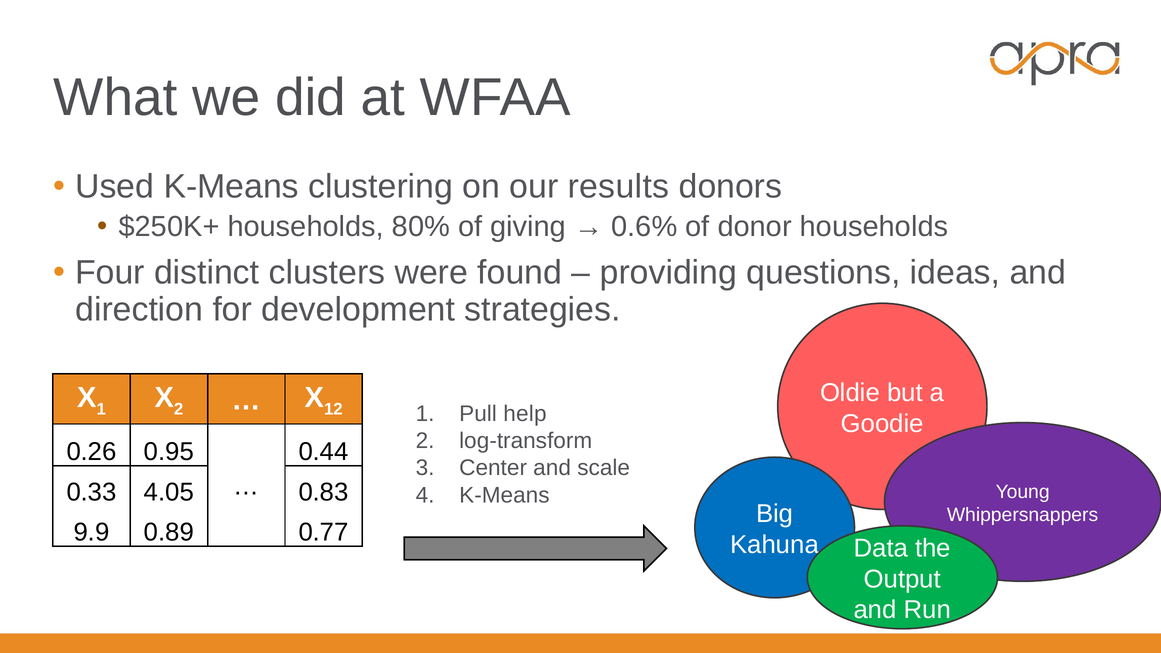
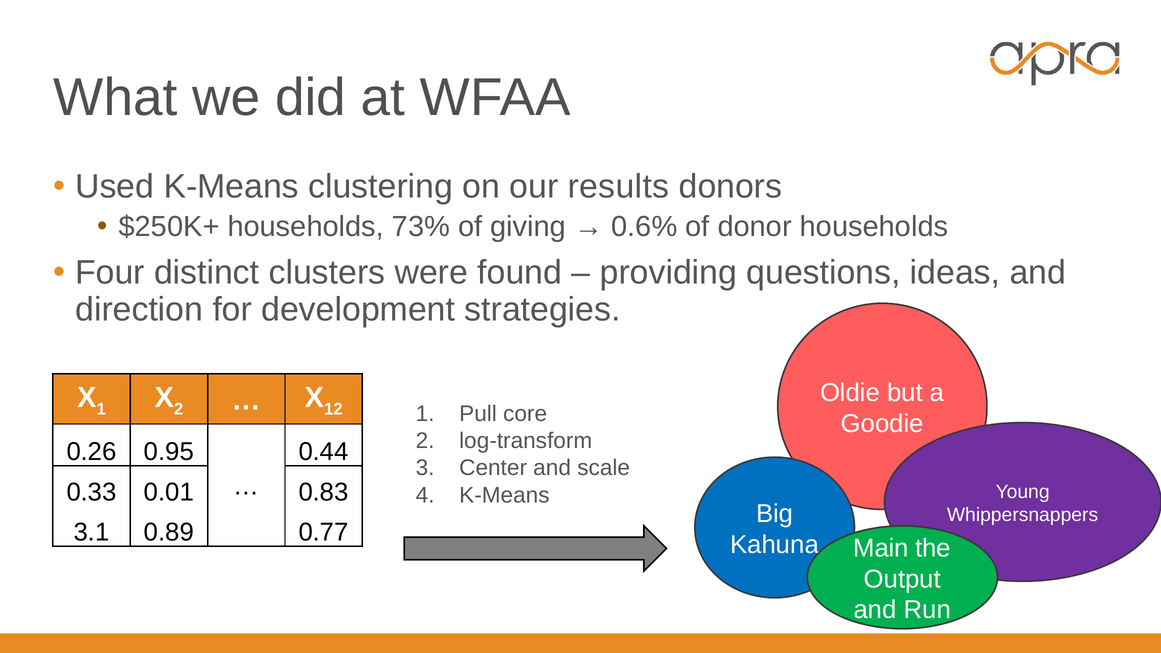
80%: 80% -> 73% (421, 227)
help: help -> core (525, 414)
4.05: 4.05 -> 0.01 (169, 492)
9.9: 9.9 -> 3.1 (92, 533)
Data: Data -> Main (881, 548)
